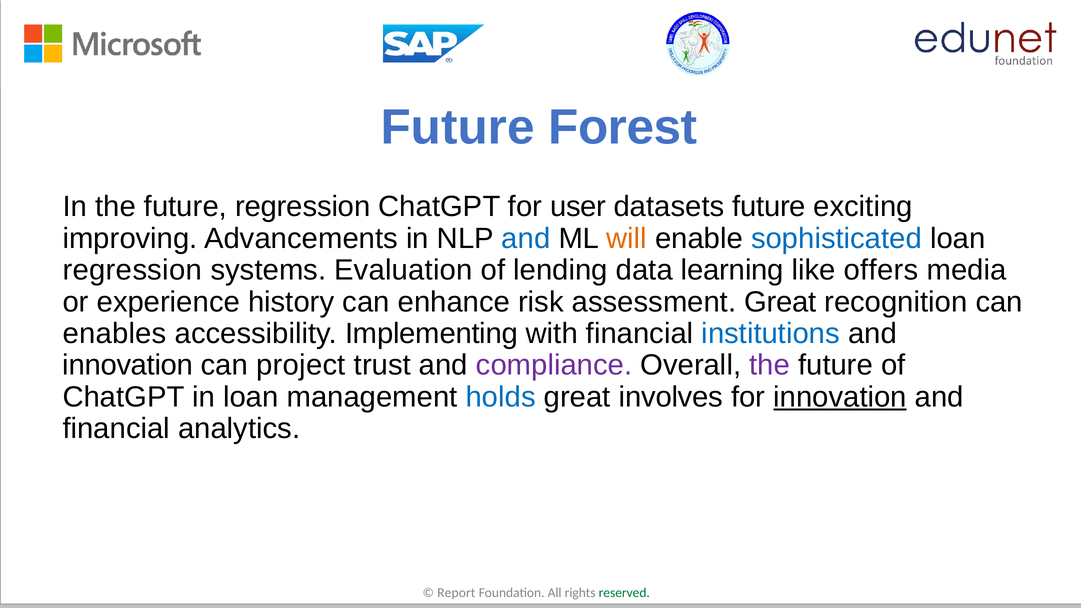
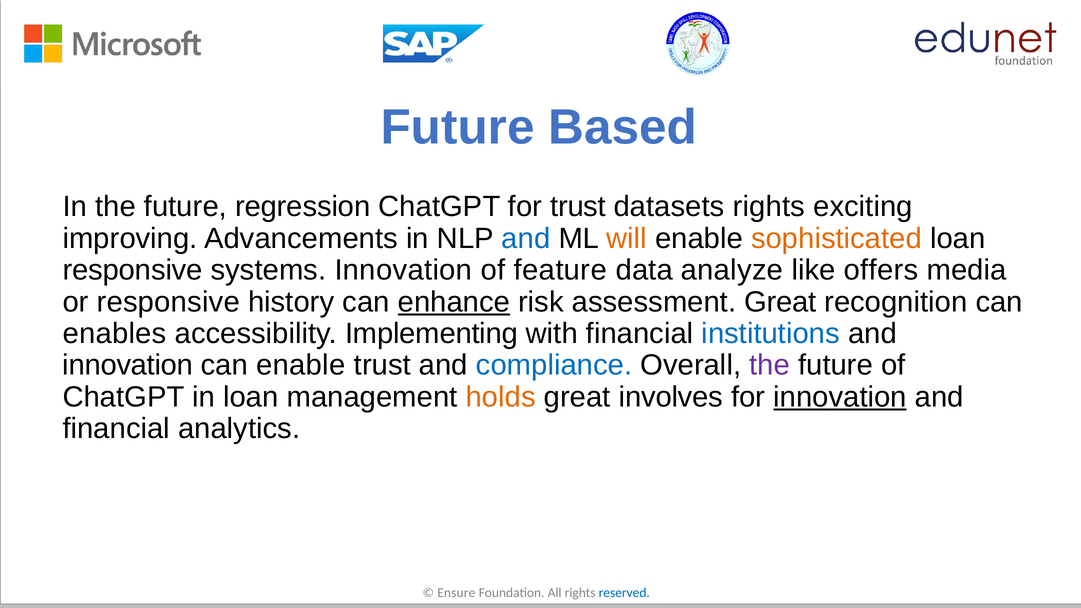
Forest: Forest -> Based (623, 127)
for user: user -> trust (578, 207)
datasets future: future -> rights (769, 207)
sophisticated colour: blue -> orange (837, 239)
regression: regression -> responsive (133, 270)
systems Evaluation: Evaluation -> Innovation (403, 270)
lending: lending -> feature (560, 270)
learning: learning -> analyze (732, 270)
or experience: experience -> responsive (168, 302)
enhance underline: none -> present (454, 302)
can project: project -> enable (301, 365)
compliance colour: purple -> blue (554, 365)
holds colour: blue -> orange (501, 397)
Report: Report -> Ensure (456, 593)
reserved colour: green -> blue (624, 593)
